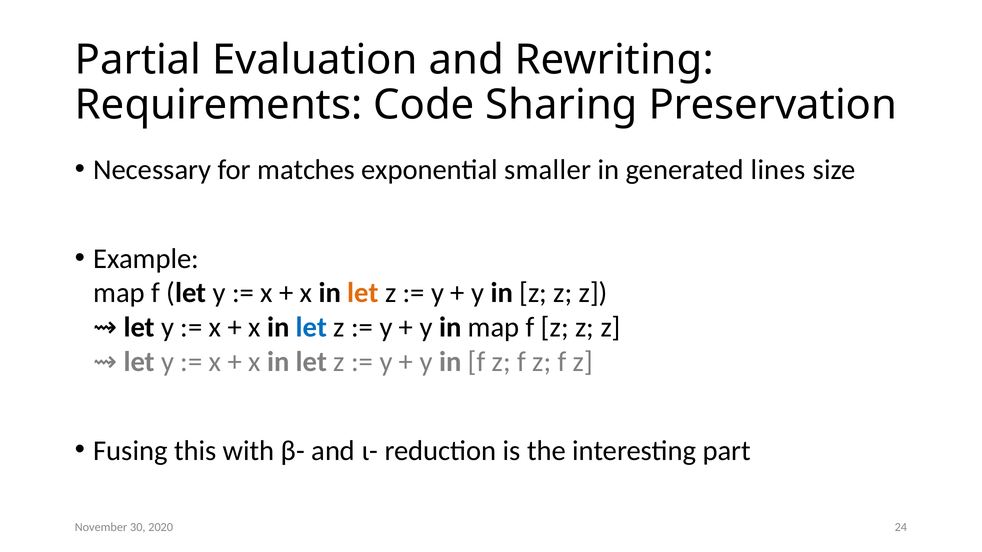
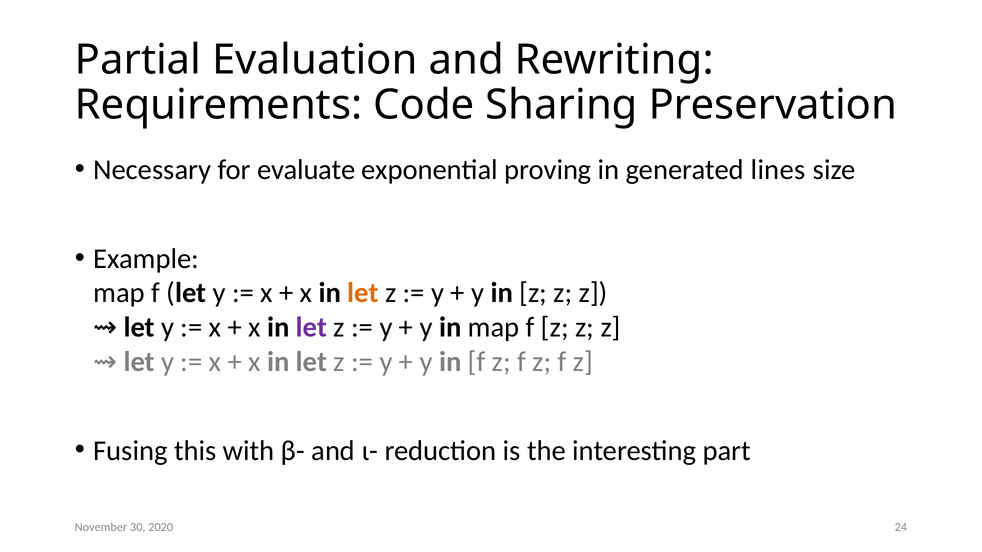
matches: matches -> evaluate (306, 170)
smaller: smaller -> proving (548, 170)
let colour: blue -> purple (311, 328)
